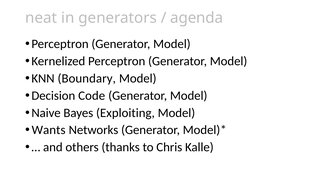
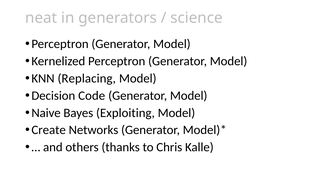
agenda: agenda -> science (197, 18)
Boundary: Boundary -> Replacing (87, 78)
Wants: Wants -> Create (49, 130)
